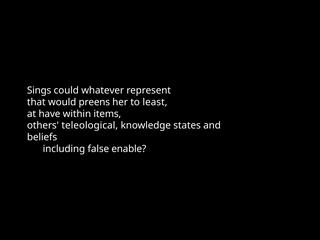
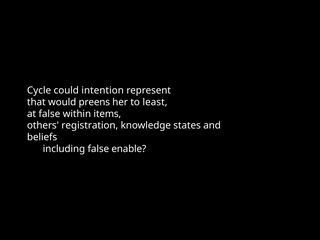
Sings: Sings -> Cycle (39, 90)
whatever: whatever -> intention (103, 90)
at have: have -> false (49, 114)
teleological: teleological -> registration (90, 126)
